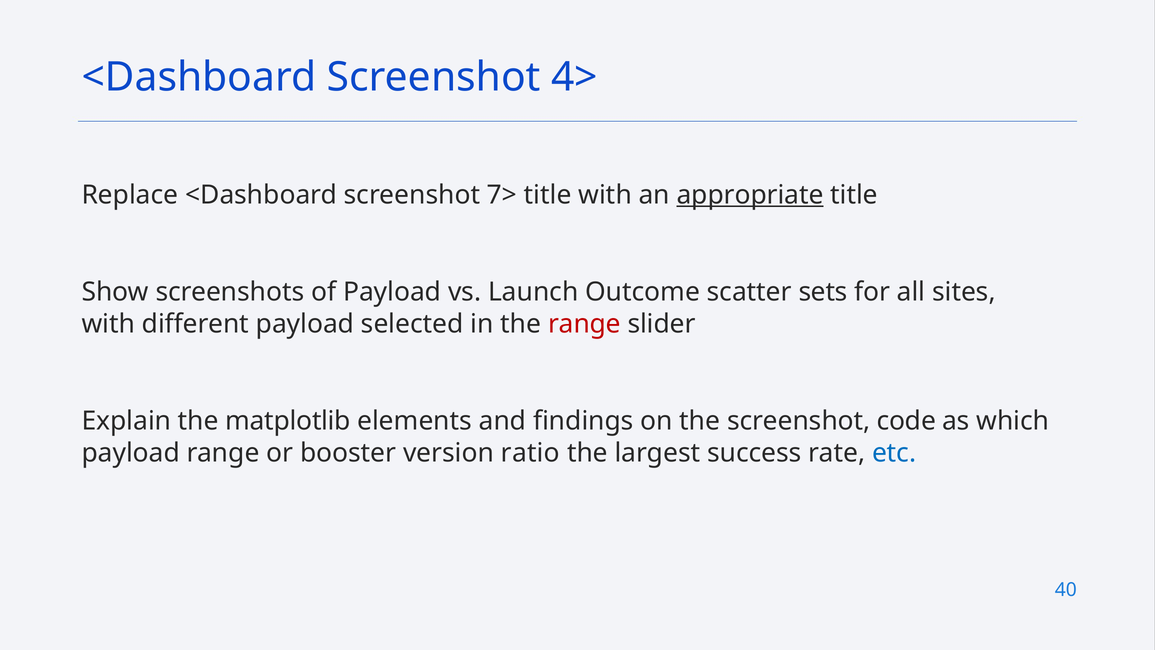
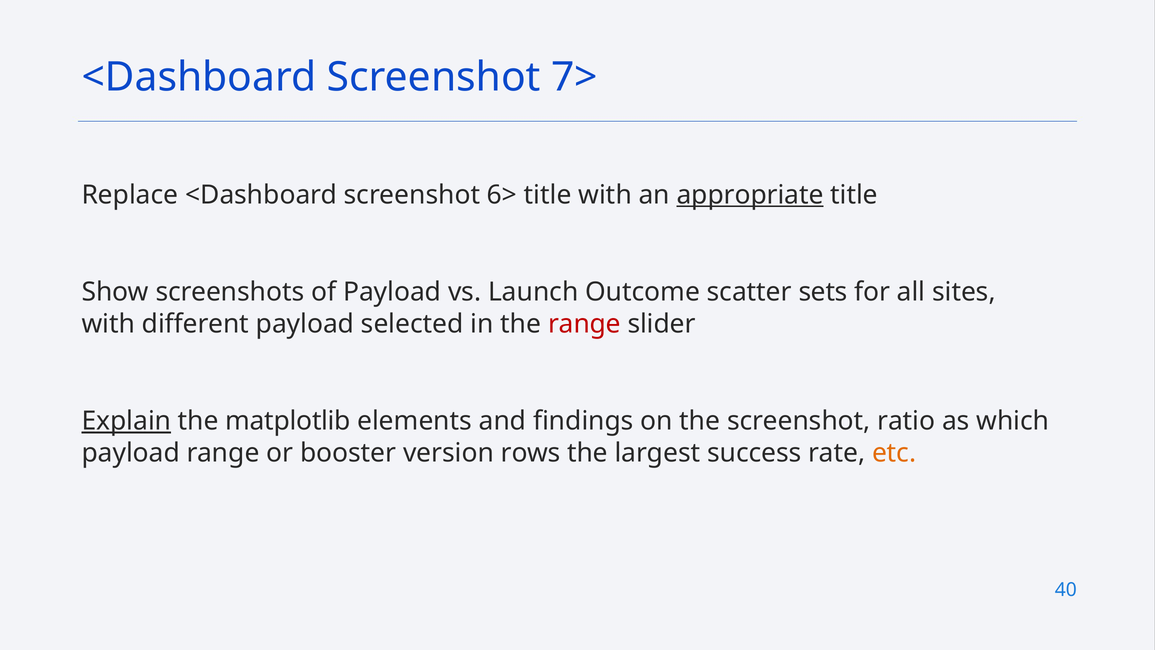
4>: 4> -> 7> (574, 77)
7>: 7> -> 6> (502, 195)
Explain underline: none -> present (126, 421)
code: code -> ratio (906, 421)
ratio: ratio -> rows (531, 453)
etc colour: blue -> orange (894, 453)
